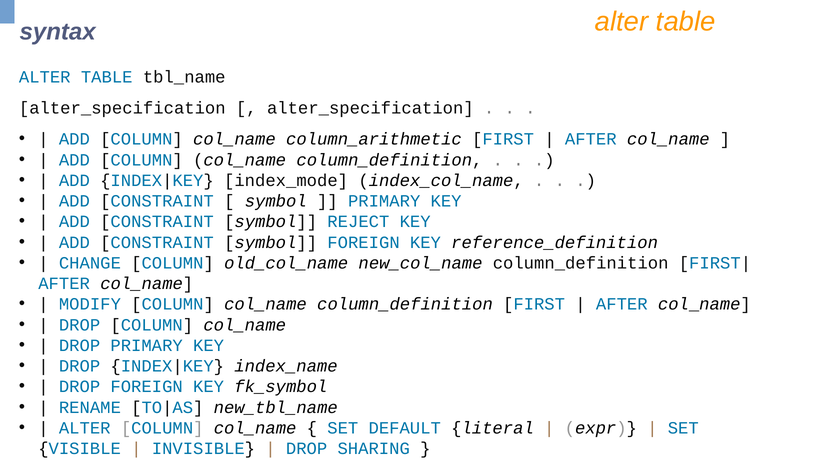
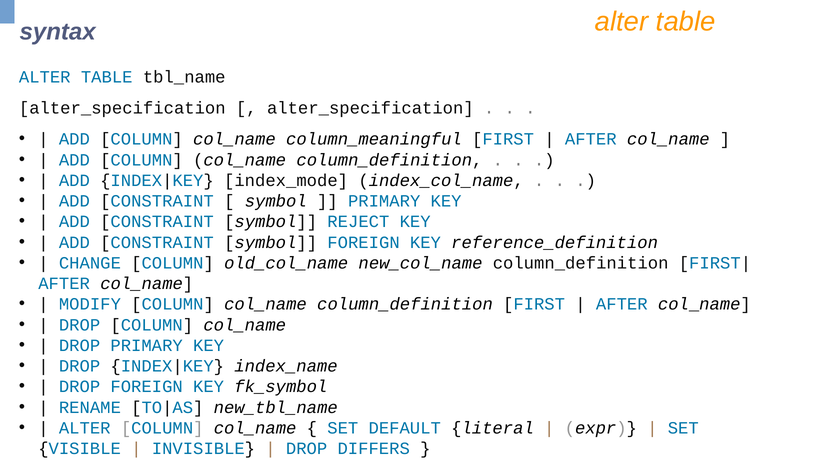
column_arithmetic: column_arithmetic -> column_meaningful (374, 139)
SHARING: SHARING -> DIFFERS (374, 449)
